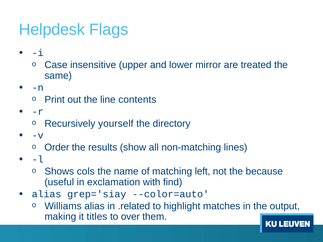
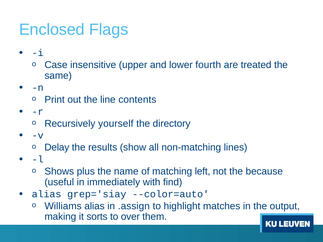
Helpdesk: Helpdesk -> Enclosed (52, 30)
mirror: mirror -> fourth (208, 65)
Order: Order -> Delay (57, 148)
cols: cols -> plus (86, 172)
exclamation: exclamation -> immediately (114, 182)
.related: .related -> .assign (134, 206)
titles: titles -> sorts (97, 217)
